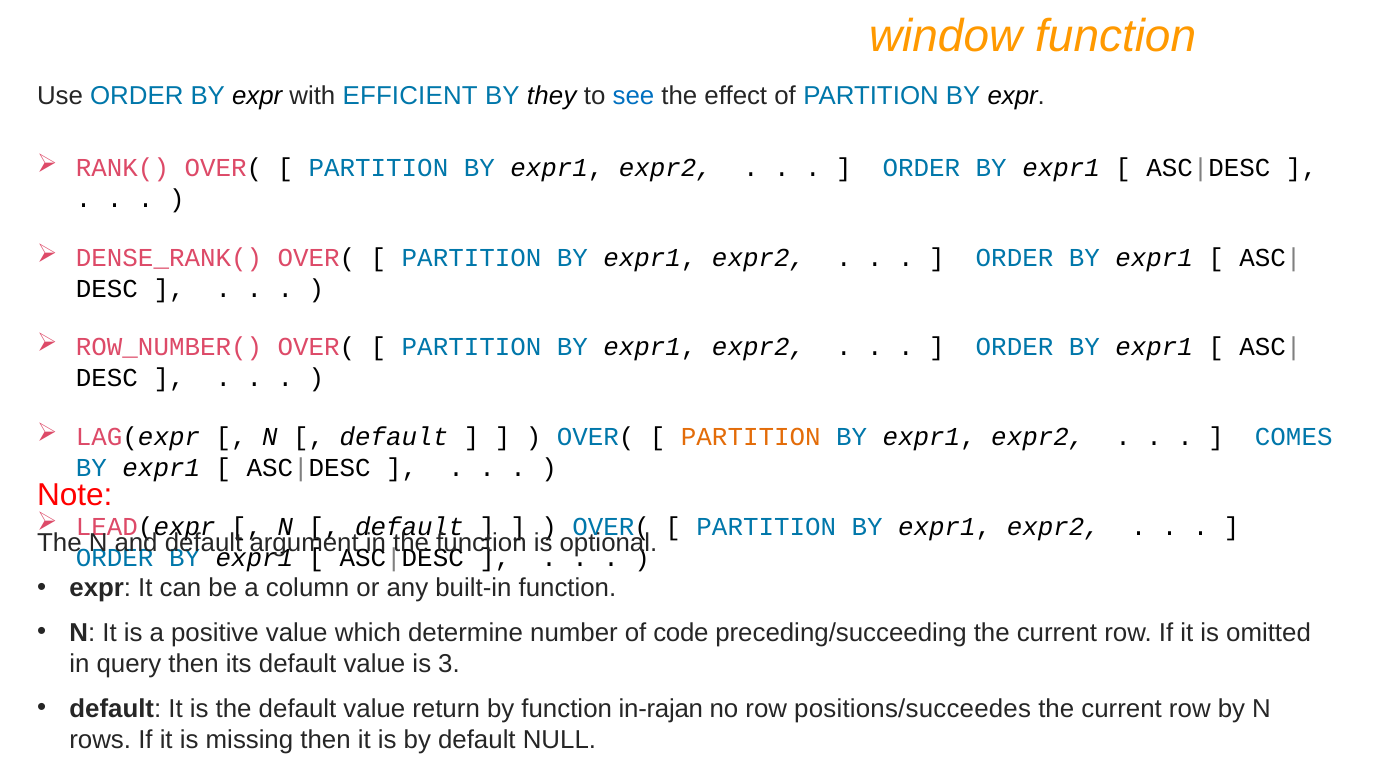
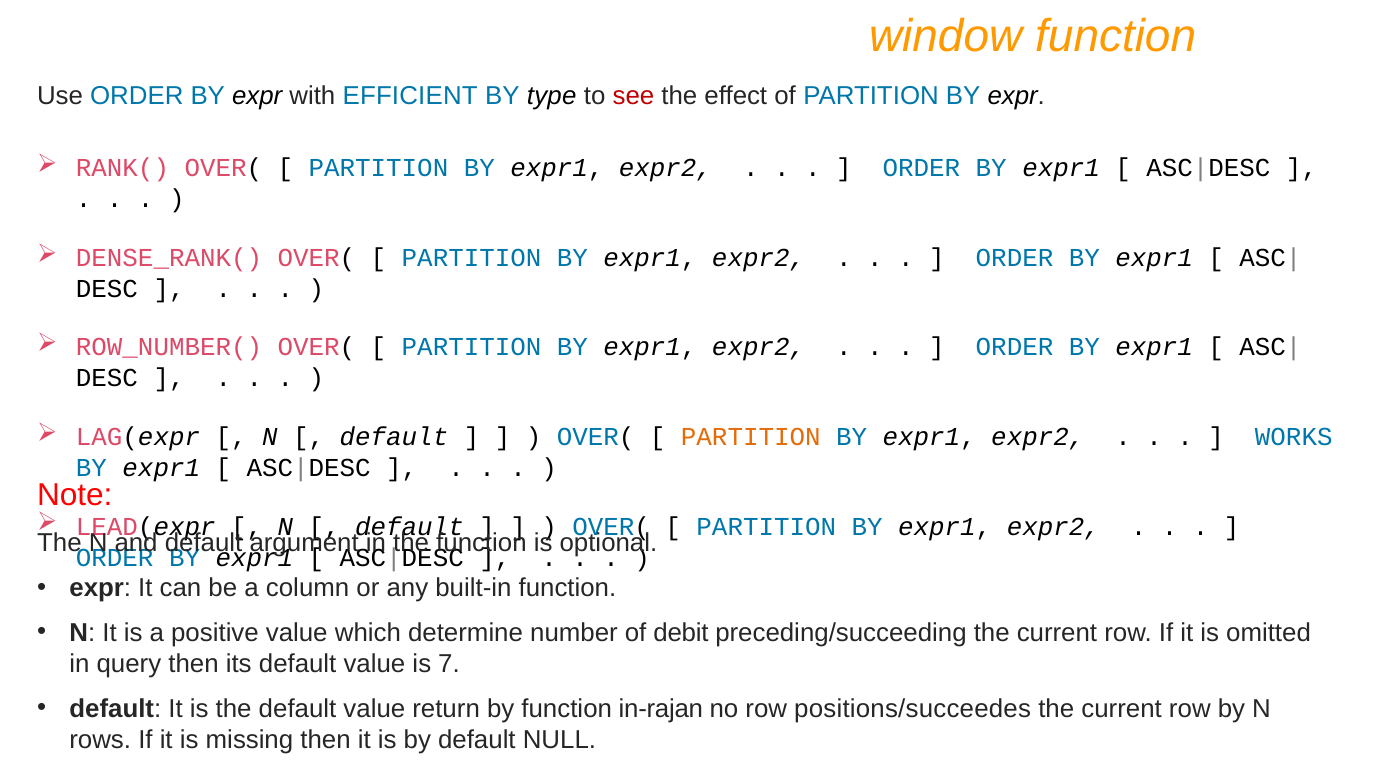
they: they -> type (552, 96)
see colour: blue -> red (633, 96)
COMES: COMES -> WORKS (1294, 437)
code: code -> debit (681, 633)
3: 3 -> 7 (449, 664)
